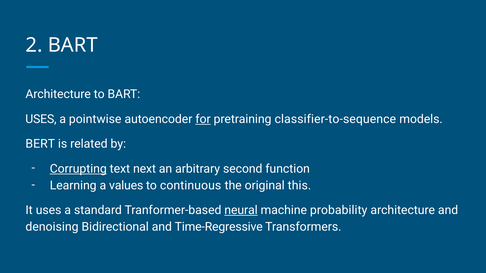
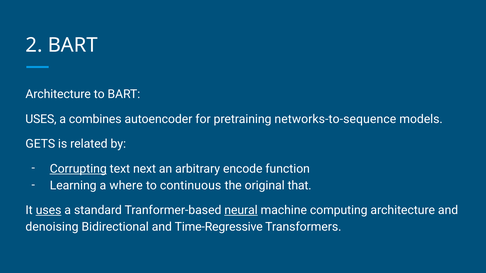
pointwise: pointwise -> combines (95, 119)
for underline: present -> none (203, 119)
classifier-to-sequence: classifier-to-sequence -> networks-to-sequence (335, 119)
BERT: BERT -> GETS (40, 144)
second: second -> encode (243, 169)
values: values -> where (126, 186)
this: this -> that (300, 186)
uses underline: none -> present (49, 211)
probability: probability -> computing (339, 211)
